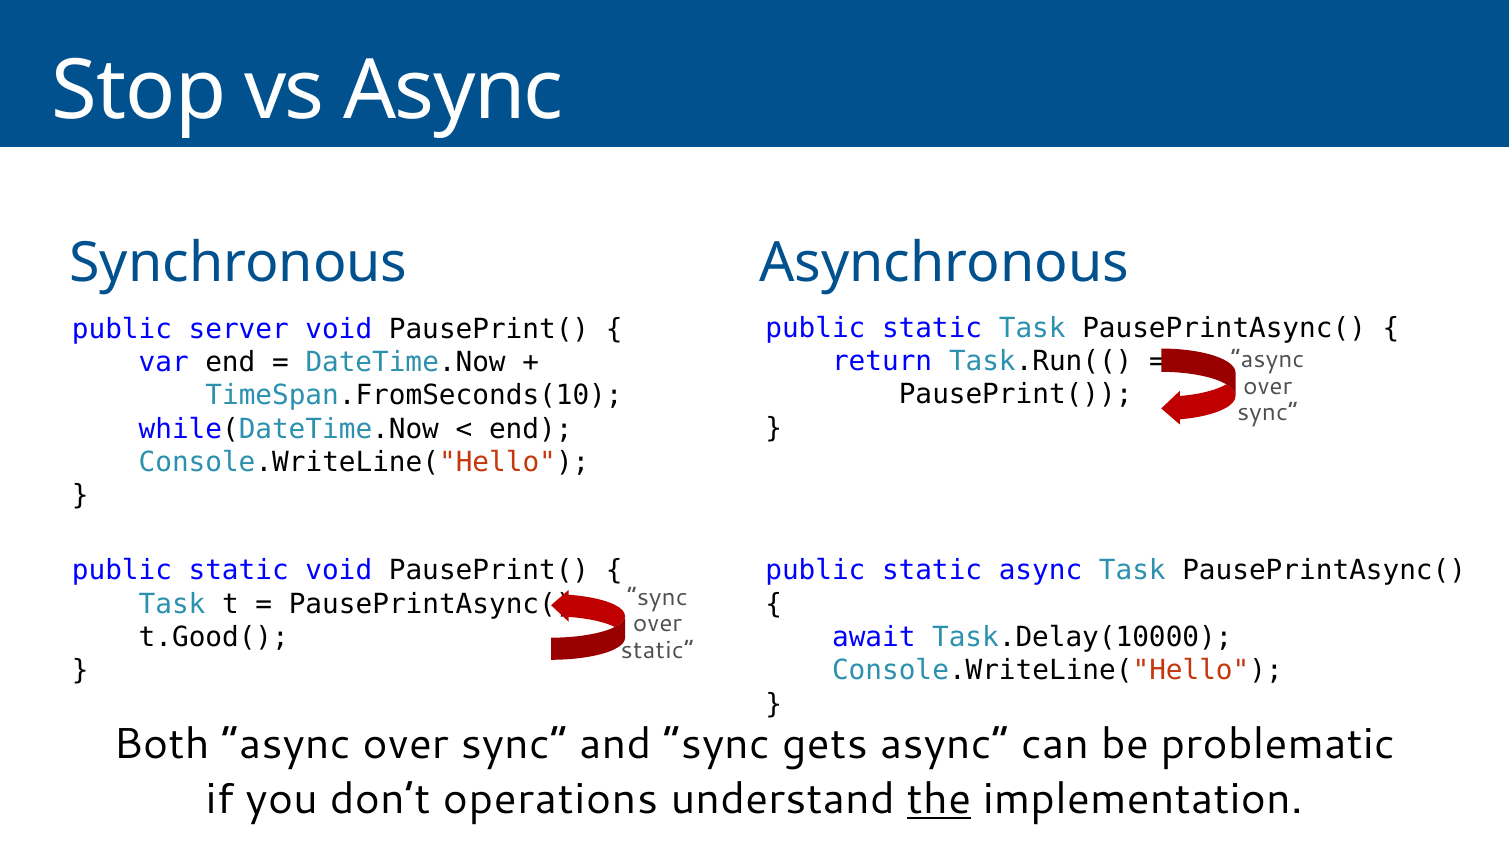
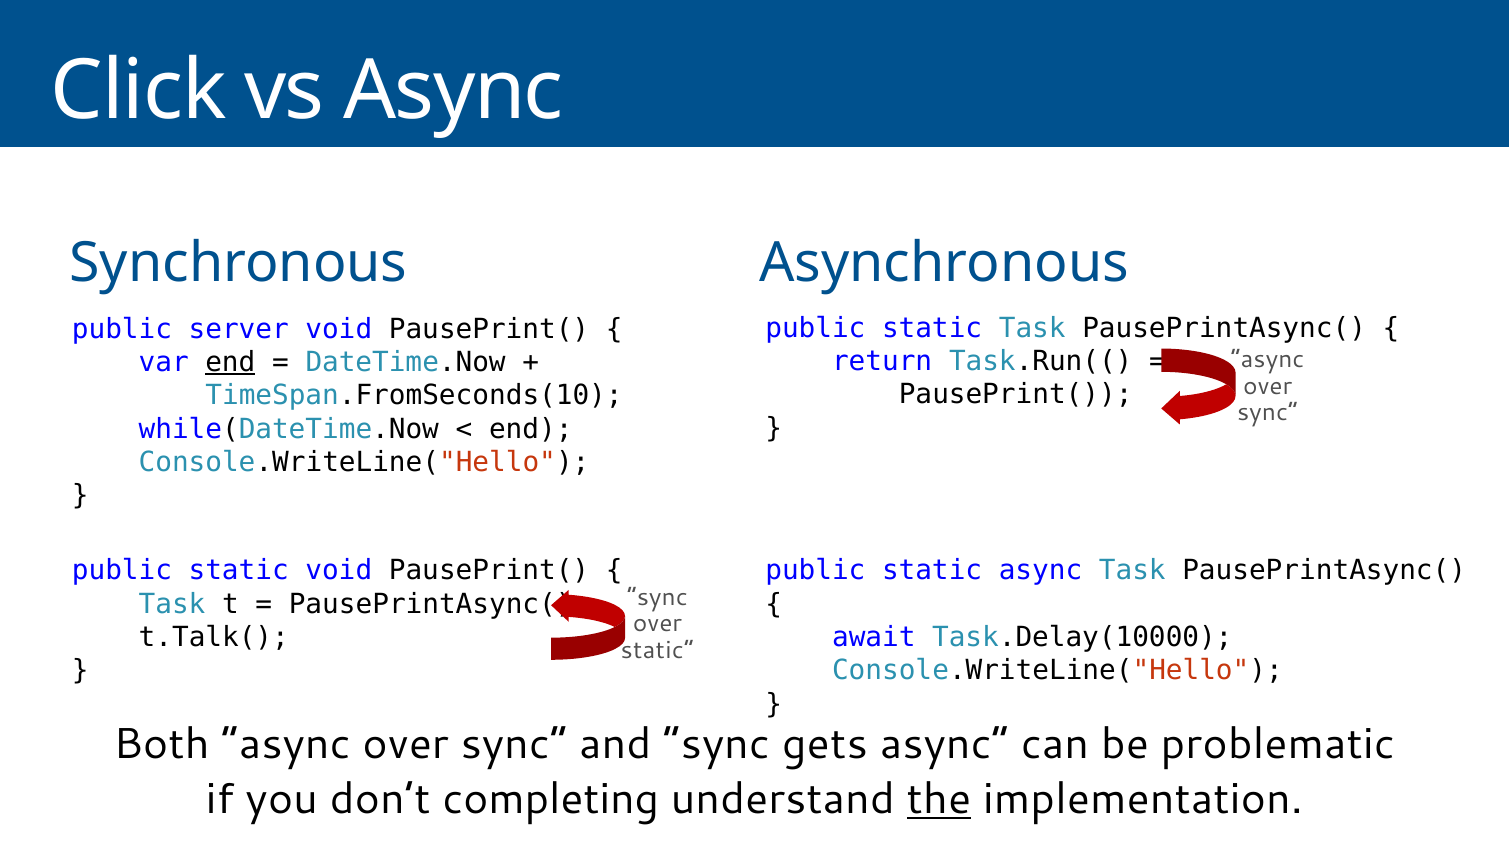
Stop: Stop -> Click (139, 91)
end underline: none -> present (230, 362)
t.Good(: t.Good( -> t.Talk( (214, 637)
operations: operations -> completing (551, 799)
